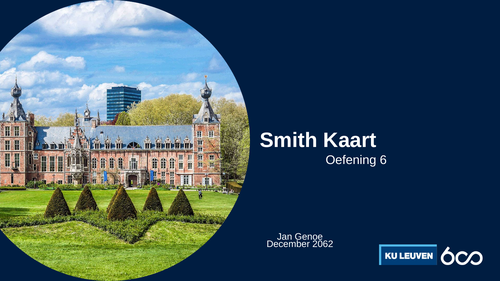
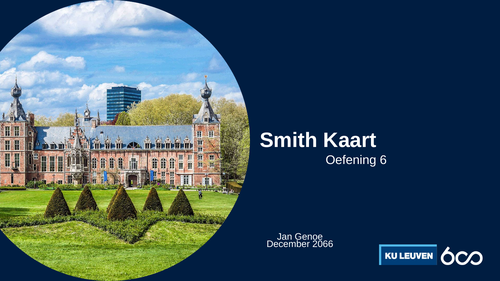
2062: 2062 -> 2066 (323, 244)
